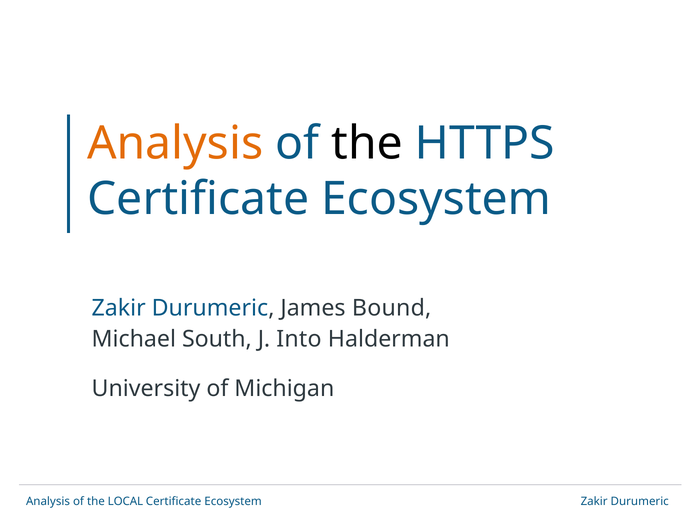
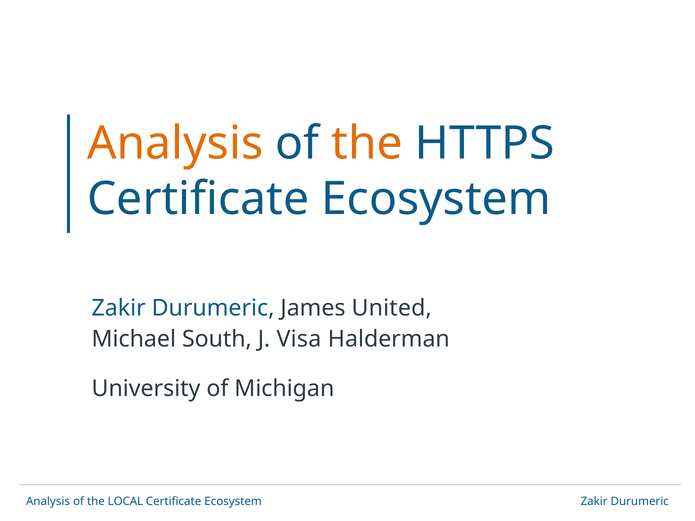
the colour: black -> orange (367, 144)
Bound: Bound -> United (392, 308)
Into: Into -> Visa (299, 339)
